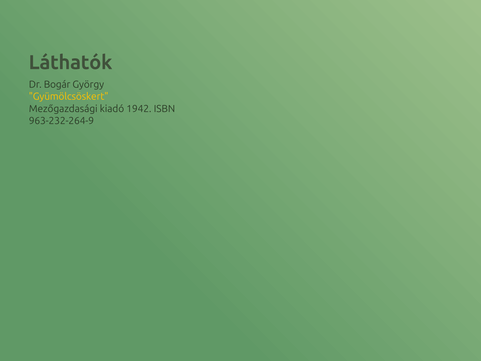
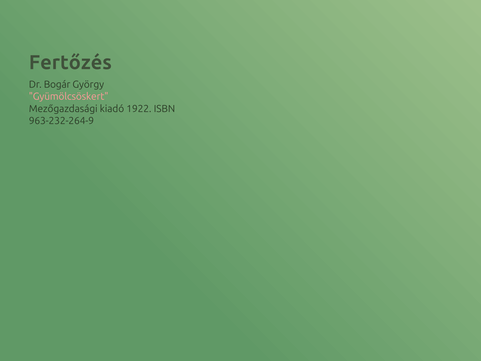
Láthatók: Láthatók -> Fertőzés (70, 62)
Gyümölcsöskert colour: yellow -> pink (69, 97)
1942: 1942 -> 1922 (139, 109)
